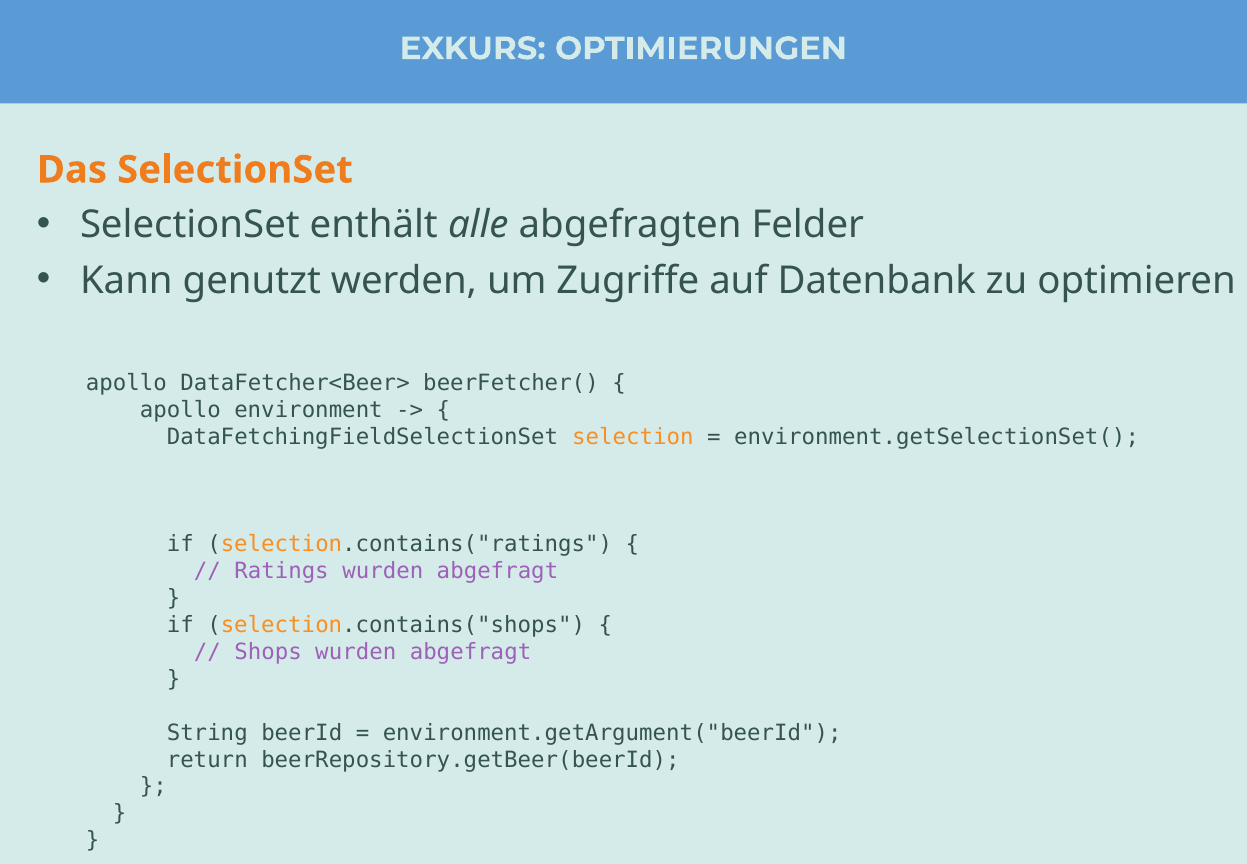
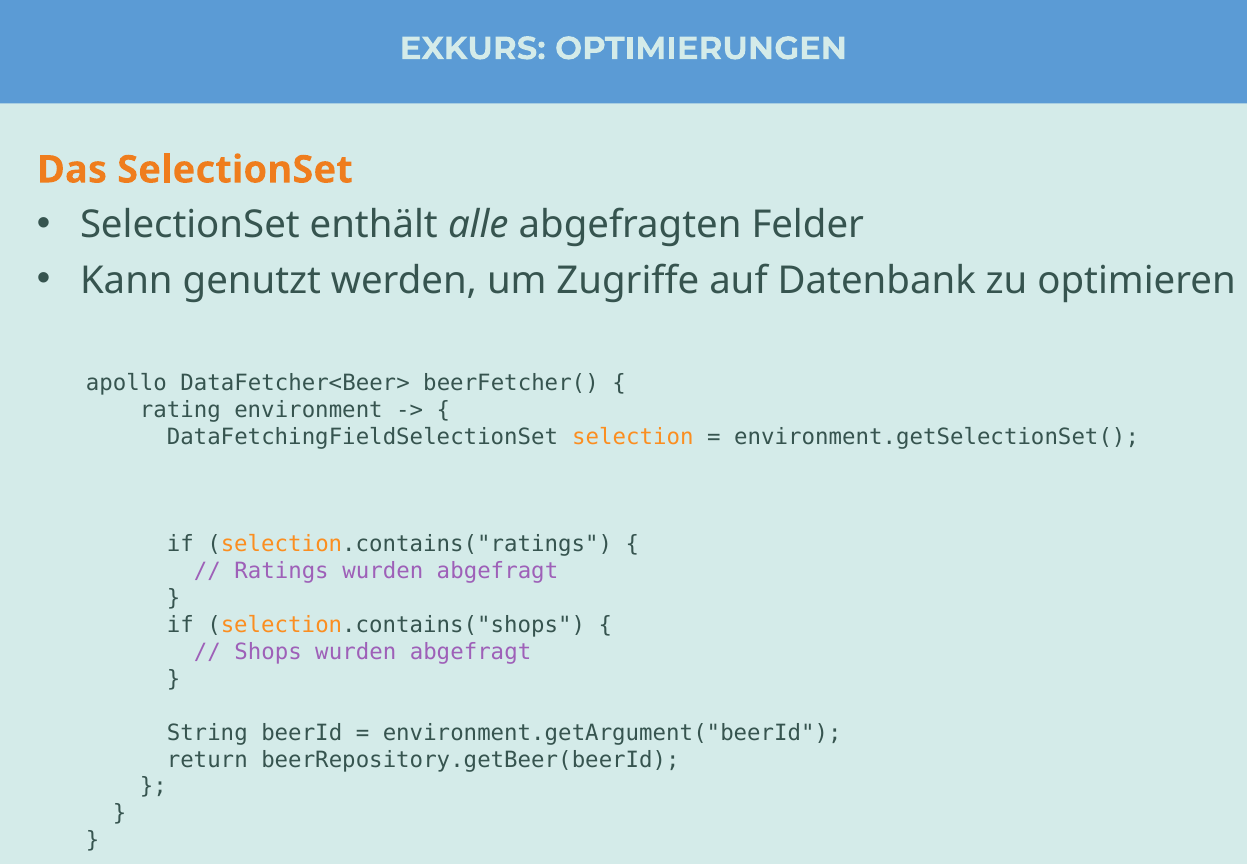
apollo: apollo -> rating (180, 410)
